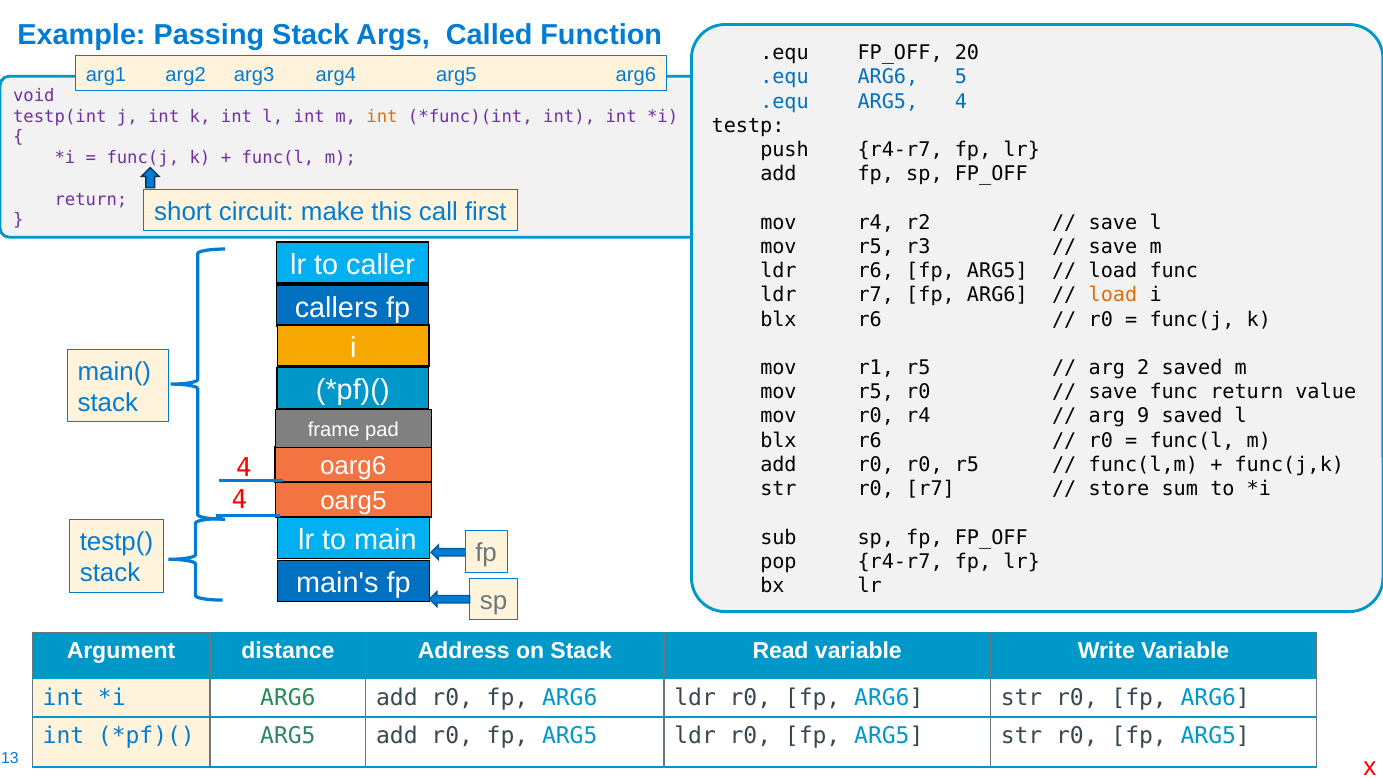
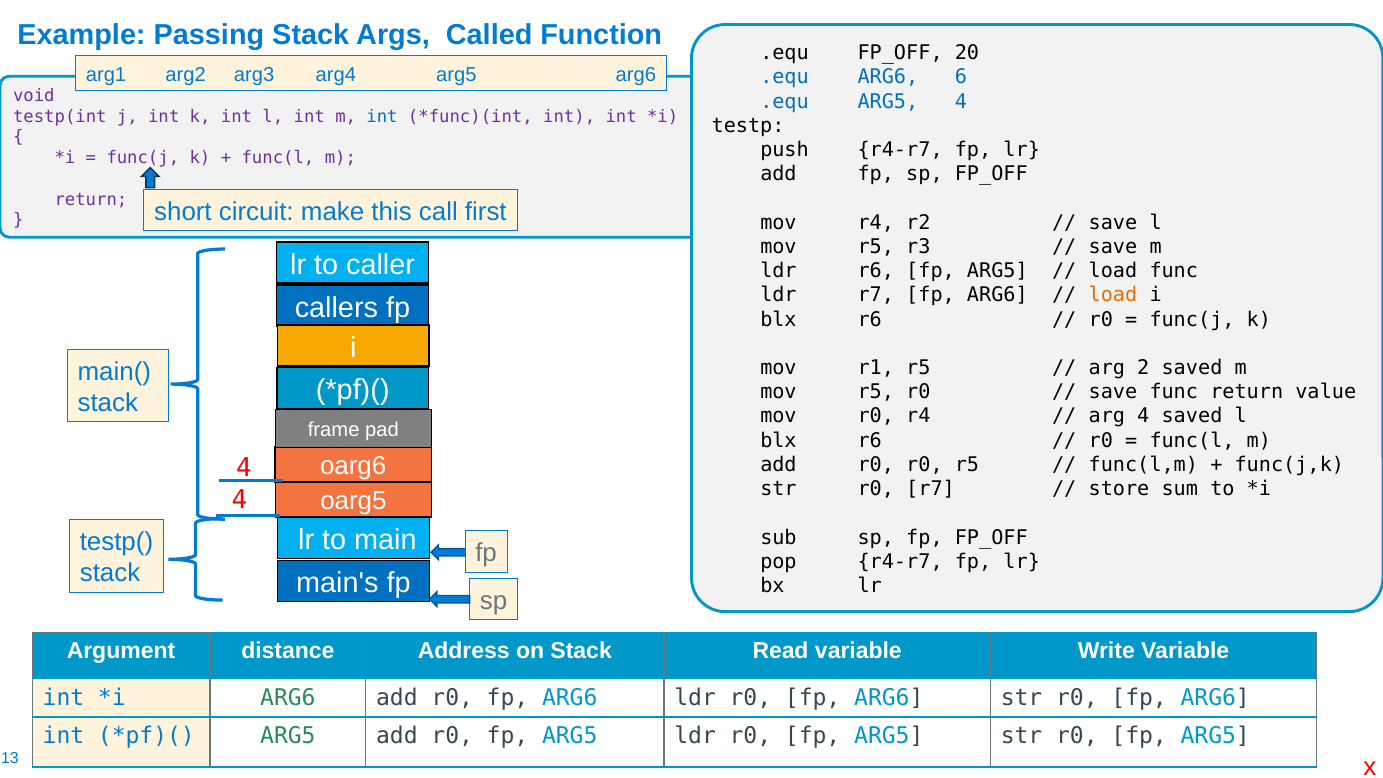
5: 5 -> 6 (961, 77)
int colour: orange -> blue (382, 116)
arg 9: 9 -> 4 (1143, 416)
